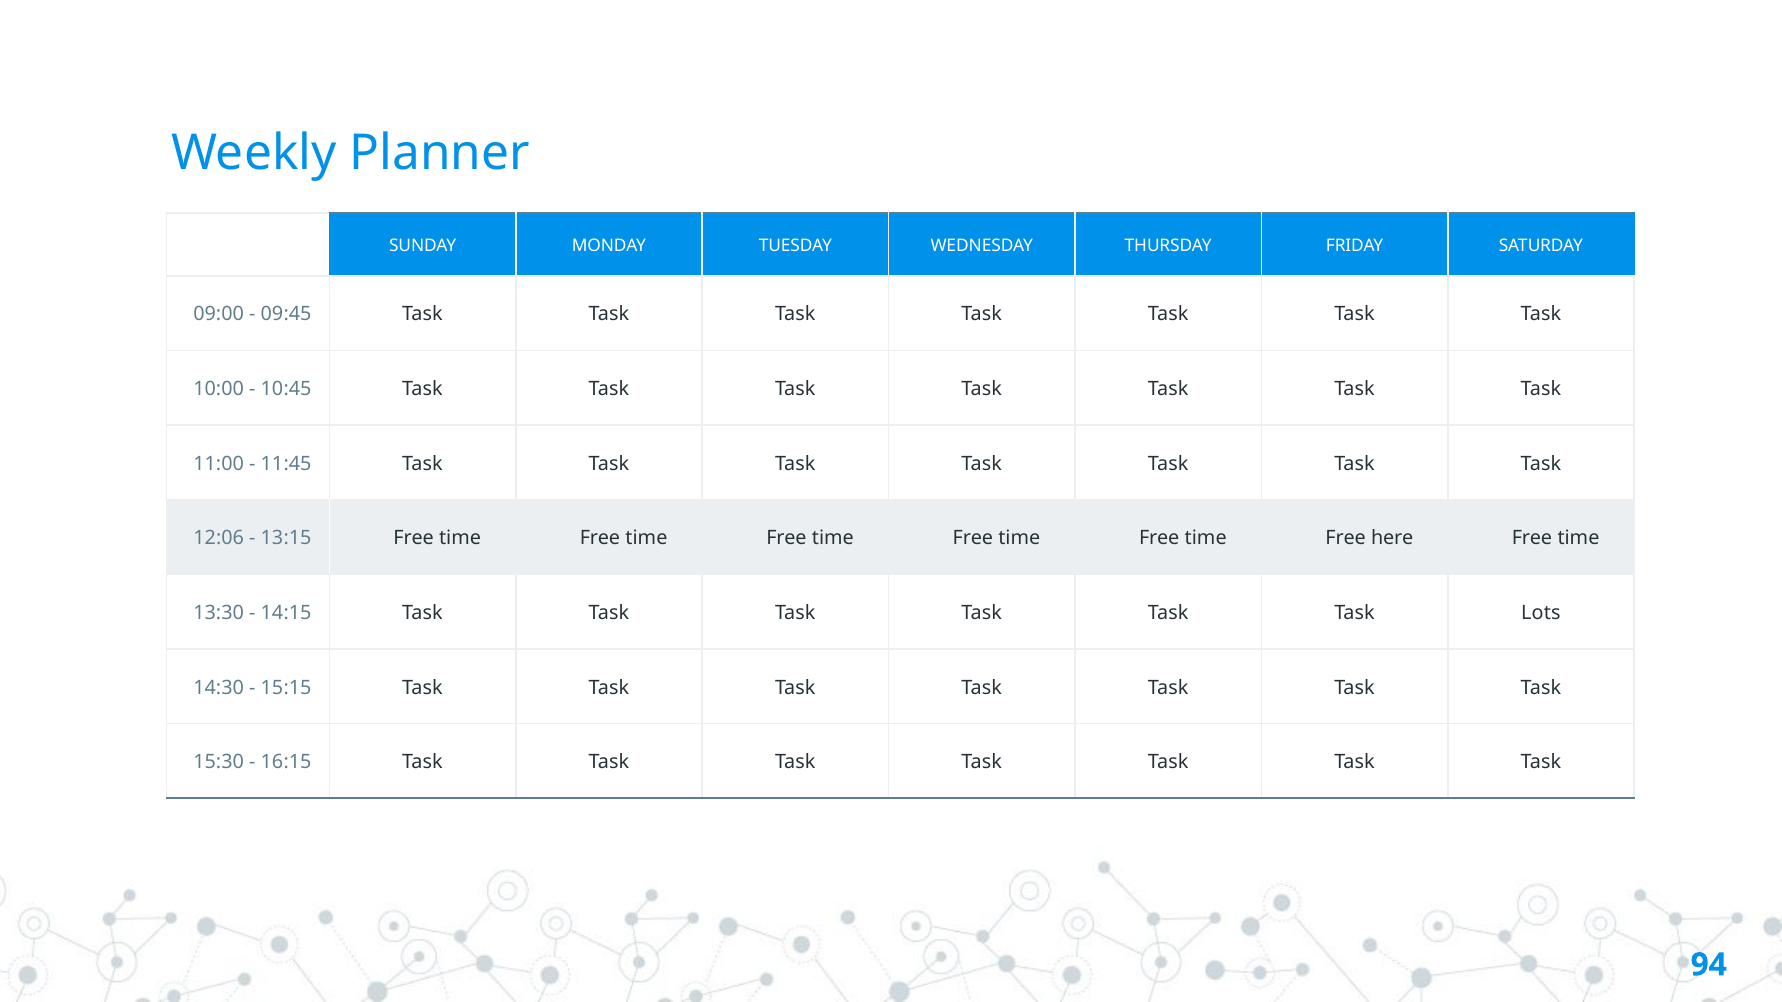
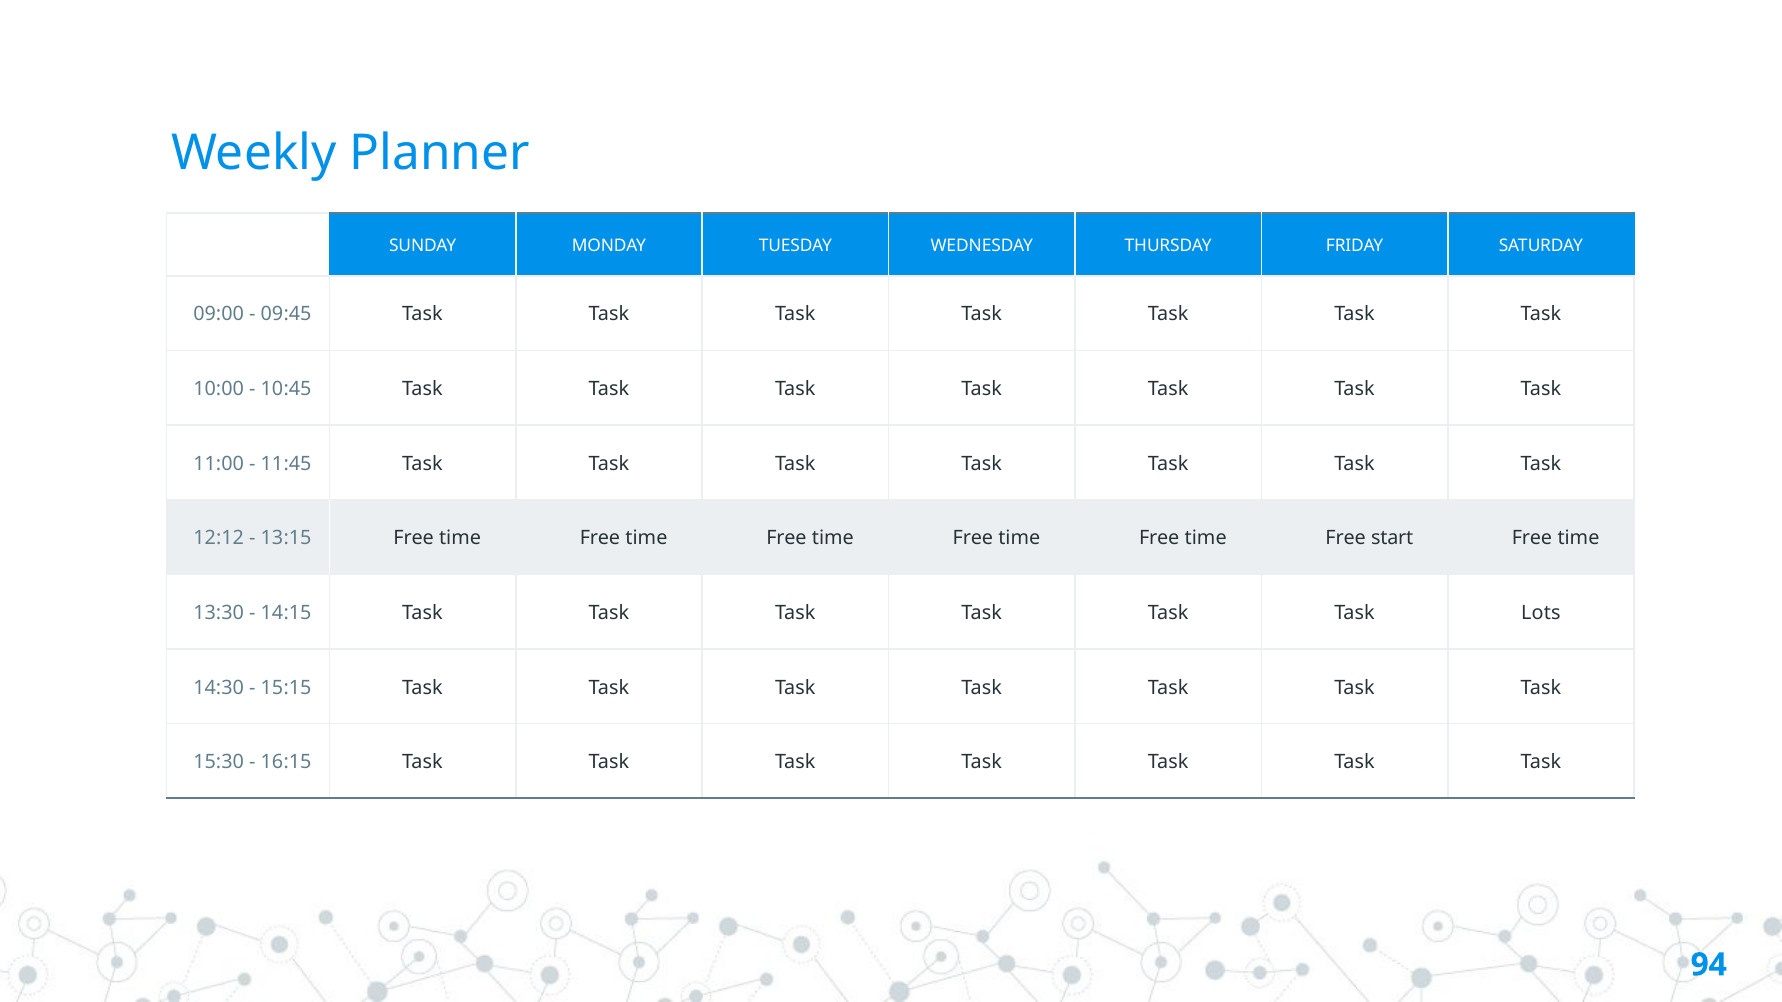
12:06: 12:06 -> 12:12 (219, 539)
here: here -> start (1392, 539)
